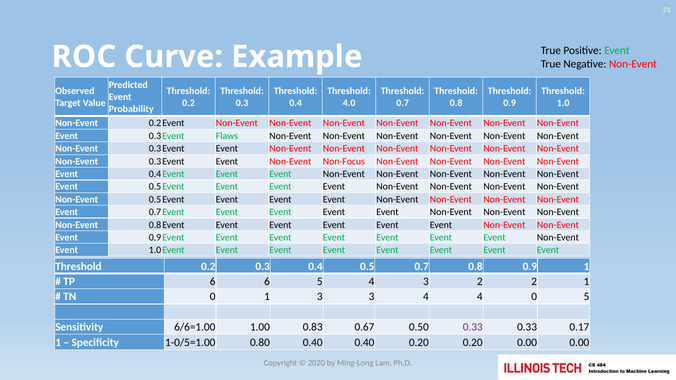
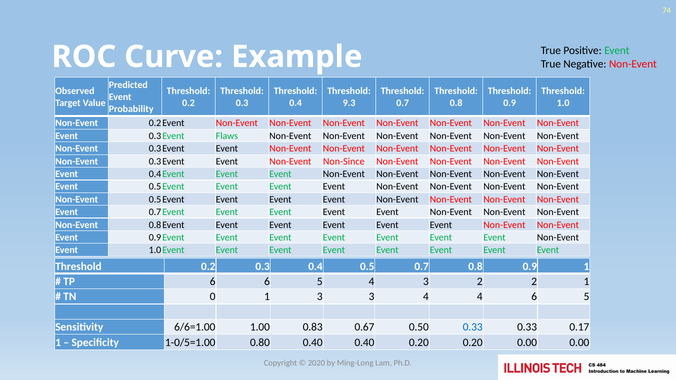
4.0: 4.0 -> 9.3 (349, 103)
Non-Focus: Non-Focus -> Non-Since (344, 161)
4 0: 0 -> 6 (534, 297)
0.33 colour: purple -> blue (473, 327)
